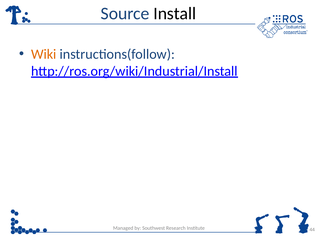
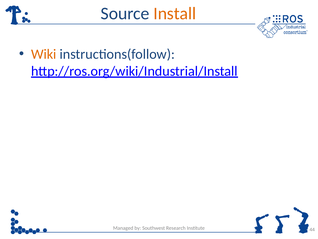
Install colour: black -> orange (175, 13)
